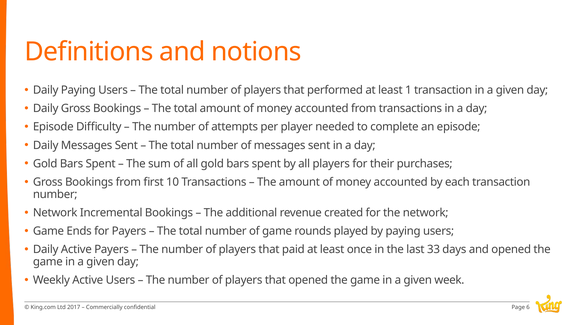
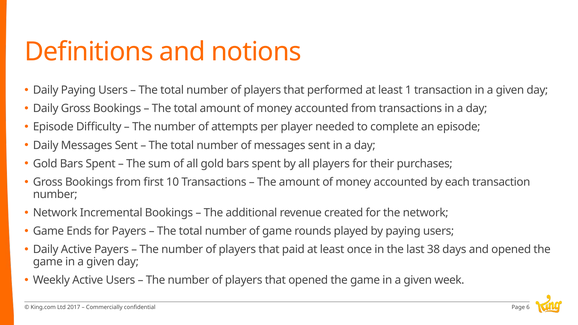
33: 33 -> 38 (434, 250)
